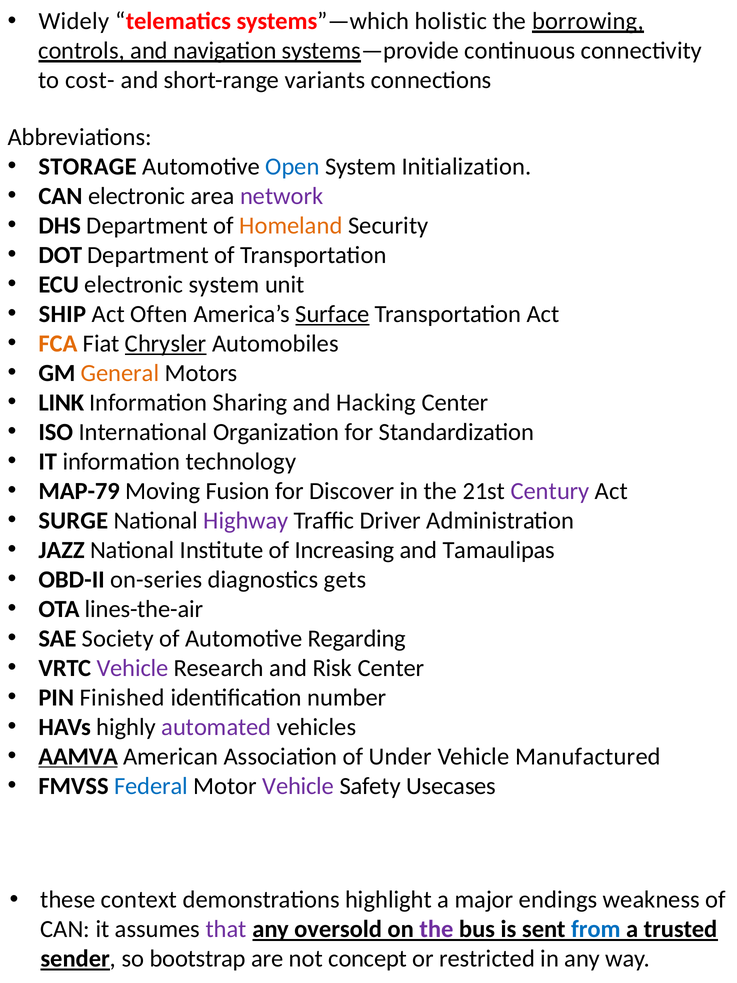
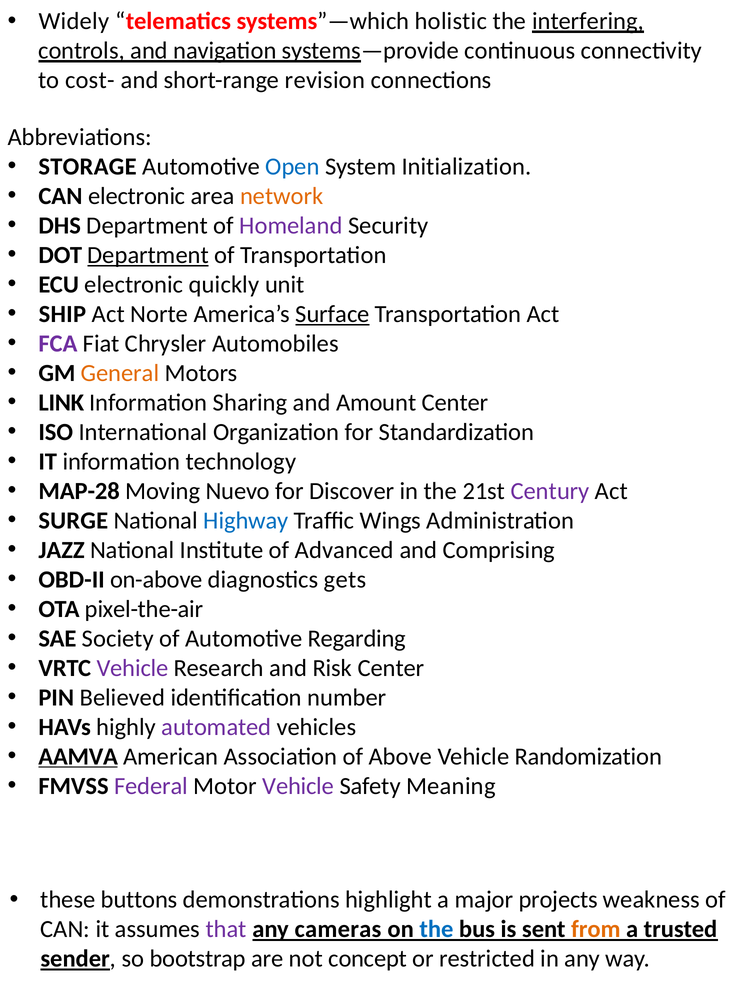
borrowing: borrowing -> interfering (588, 21)
variants: variants -> revision (325, 80)
network colour: purple -> orange (282, 196)
Homeland colour: orange -> purple (291, 226)
Department underline: none -> present (148, 255)
electronic system: system -> quickly (224, 284)
Often: Often -> Norte (159, 314)
FCA colour: orange -> purple (58, 343)
Chrysler underline: present -> none (166, 343)
Hacking: Hacking -> Amount (376, 402)
MAP-79: MAP-79 -> MAP-28 (79, 491)
Fusion: Fusion -> Nuevo (238, 491)
Highway colour: purple -> blue (246, 520)
Driver: Driver -> Wings (390, 520)
Increasing: Increasing -> Advanced (344, 550)
Tamaulipas: Tamaulipas -> Comprising (499, 550)
on-series: on-series -> on-above (156, 579)
lines-the-air: lines-the-air -> pixel-the-air (144, 609)
Finished: Finished -> Believed (122, 697)
Under: Under -> Above (400, 756)
Manufactured: Manufactured -> Randomization (588, 756)
Federal colour: blue -> purple (151, 786)
Usecases: Usecases -> Meaning (451, 786)
context: context -> buttons (139, 900)
endings: endings -> projects (558, 900)
oversold: oversold -> cameras (338, 929)
the colour: purple -> blue (436, 929)
from colour: blue -> orange (596, 929)
